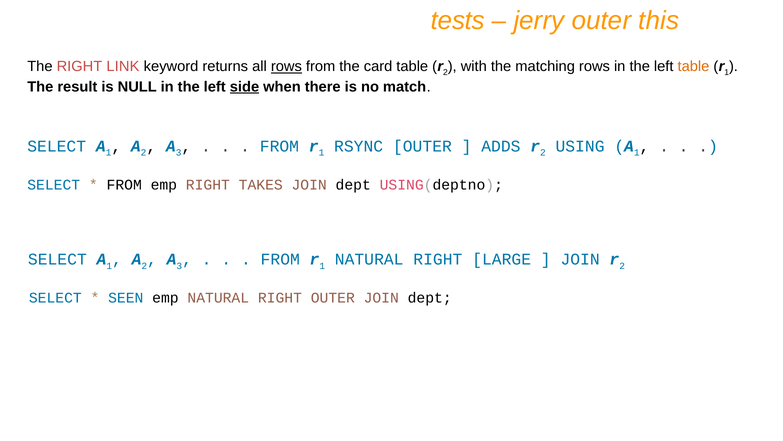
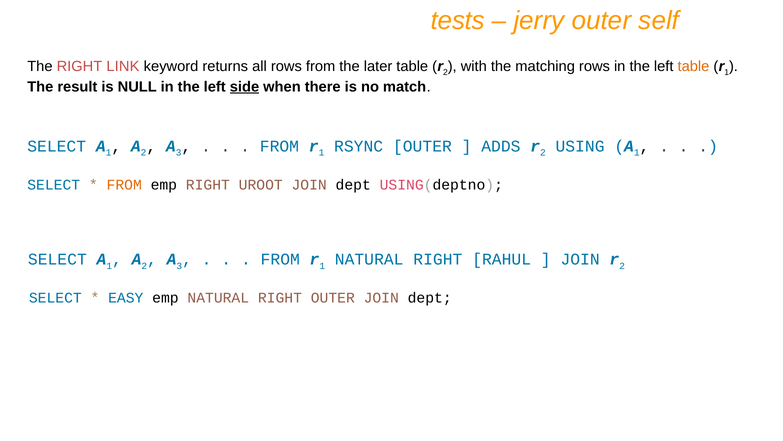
this: this -> self (659, 20)
rows underline: present -> none (286, 67)
card: card -> later (378, 67)
FROM colour: black -> orange (124, 185)
TAKES: TAKES -> UROOT (261, 185)
LARGE: LARGE -> RAHUL (502, 259)
SEEN: SEEN -> EASY (126, 298)
